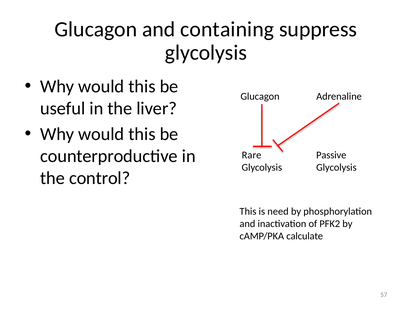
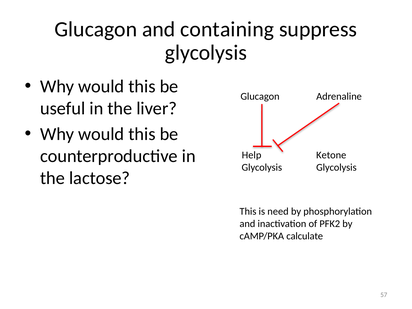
Rare: Rare -> Help (252, 155)
Passive: Passive -> Ketone (331, 155)
control: control -> lactose (100, 178)
